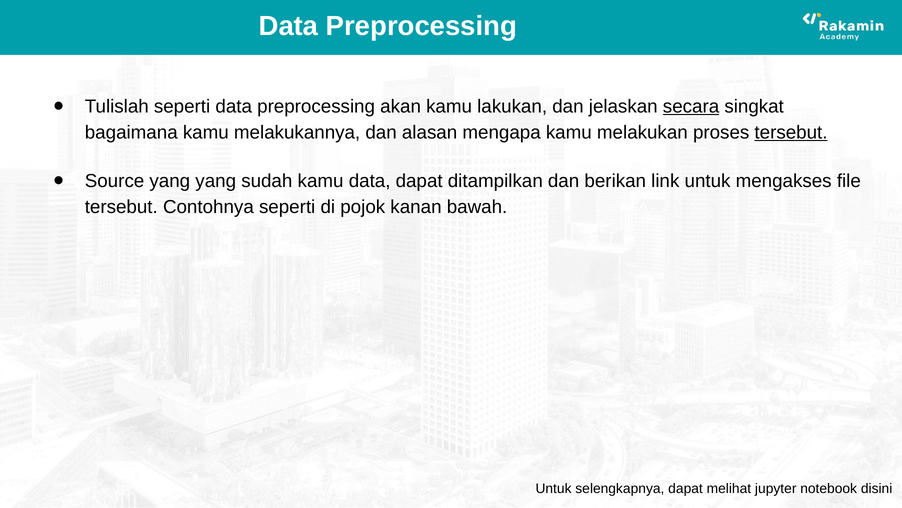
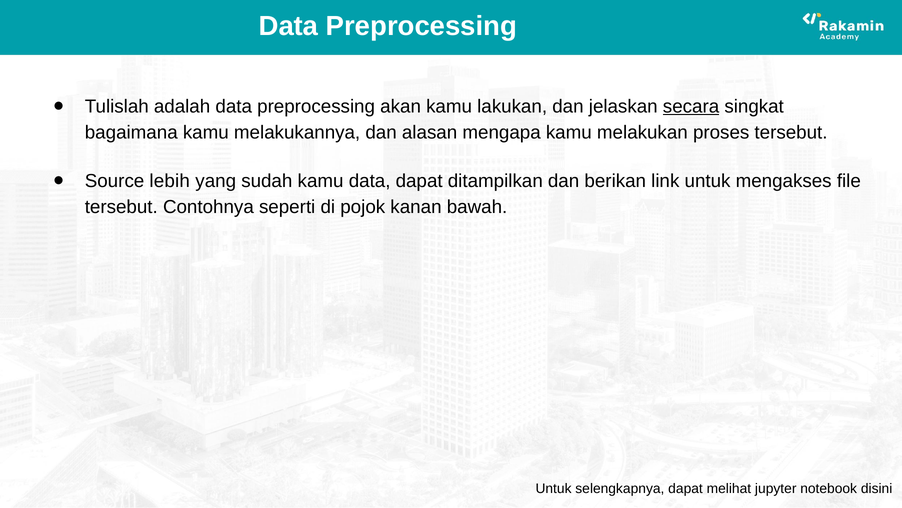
Tulislah seperti: seperti -> adalah (182, 106)
tersebut underline: present -> none (791, 132)
Source yang: yang -> lebih (170, 181)
